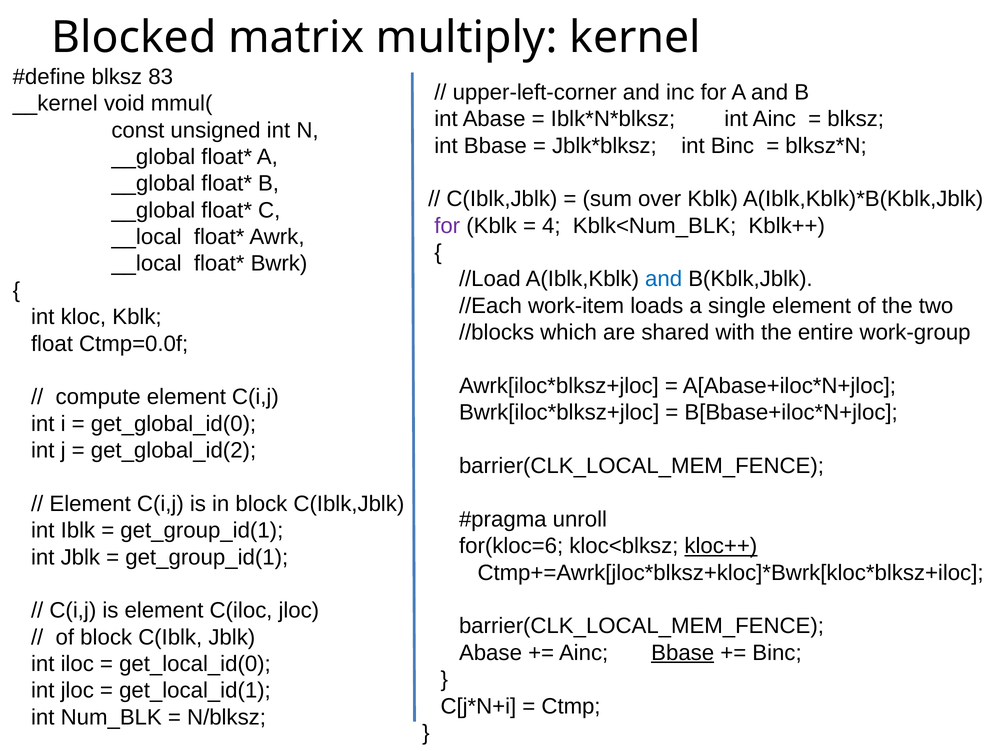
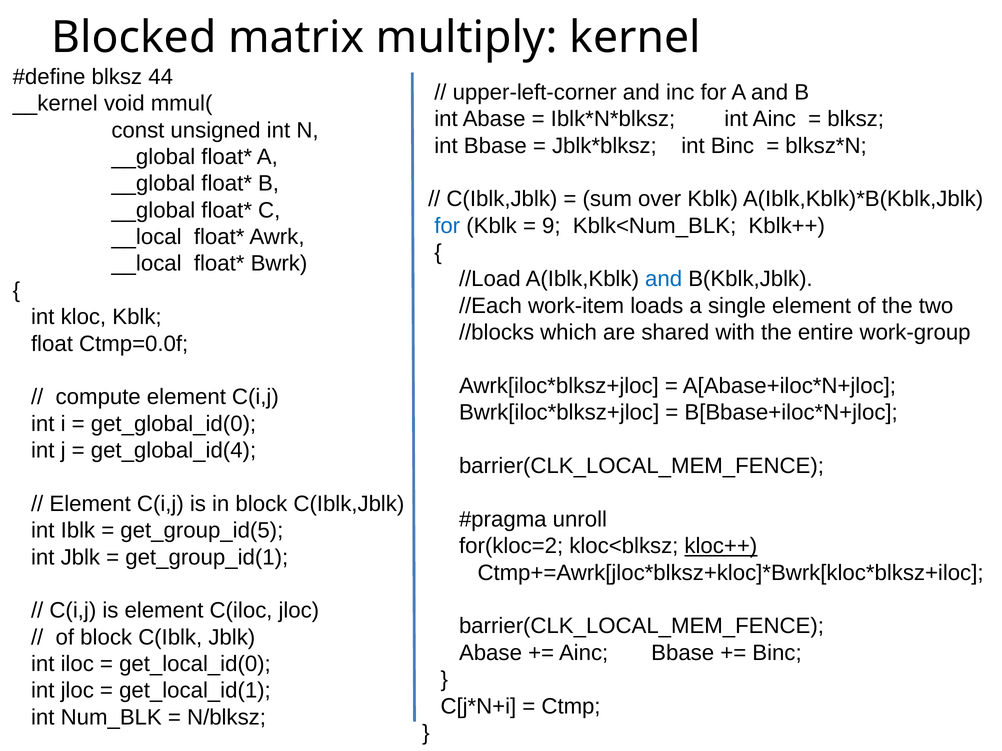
83: 83 -> 44 (161, 77)
for colour: purple -> blue (447, 226)
4: 4 -> 9 (551, 226)
get_global_id(2: get_global_id(2 -> get_global_id(4 (173, 451)
get_group_id(1: get_group_id(1 -> get_group_id(5 (202, 531)
for(kloc=6: for(kloc=6 -> for(kloc=2 (511, 546)
Bbase underline: present -> none (683, 653)
